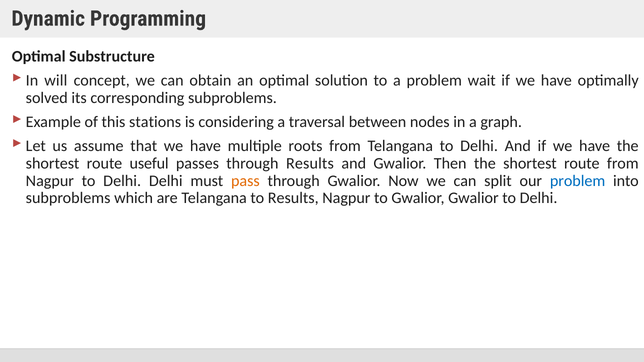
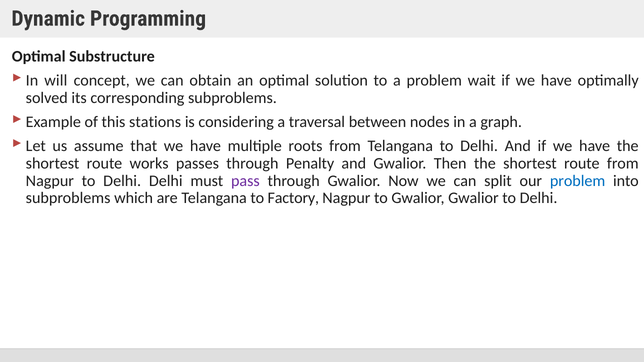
useful: useful -> works (149, 164)
through Results: Results -> Penalty (310, 164)
pass colour: orange -> purple (245, 181)
to Results: Results -> Factory (293, 198)
